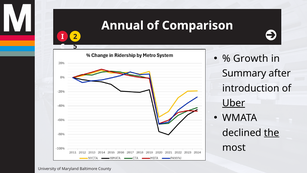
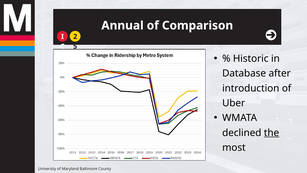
Growth: Growth -> Historic (251, 59)
Summary: Summary -> Database (244, 73)
Uber underline: present -> none (234, 103)
